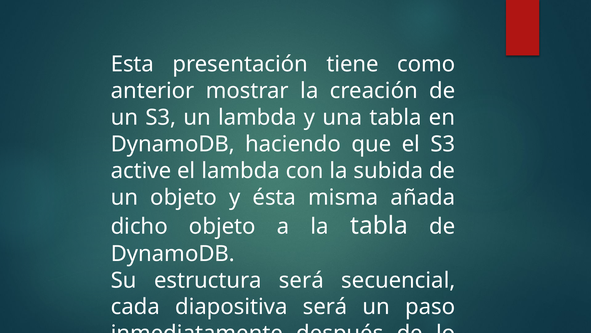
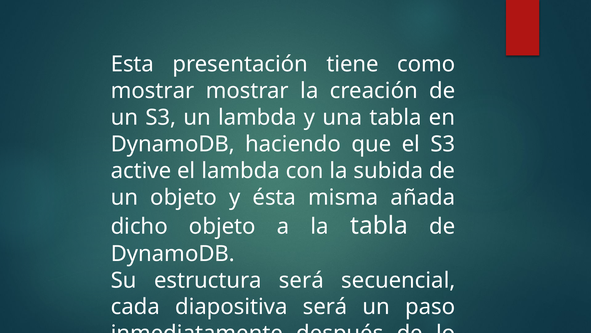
anterior: anterior -> mostrar (153, 91)
